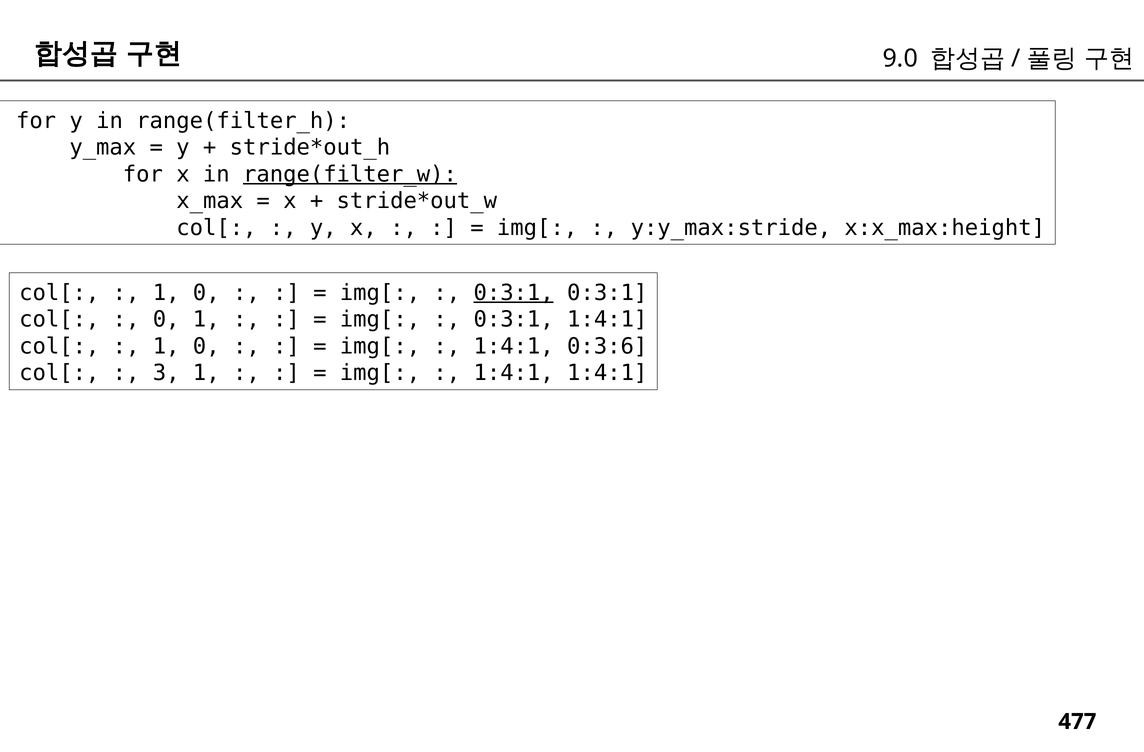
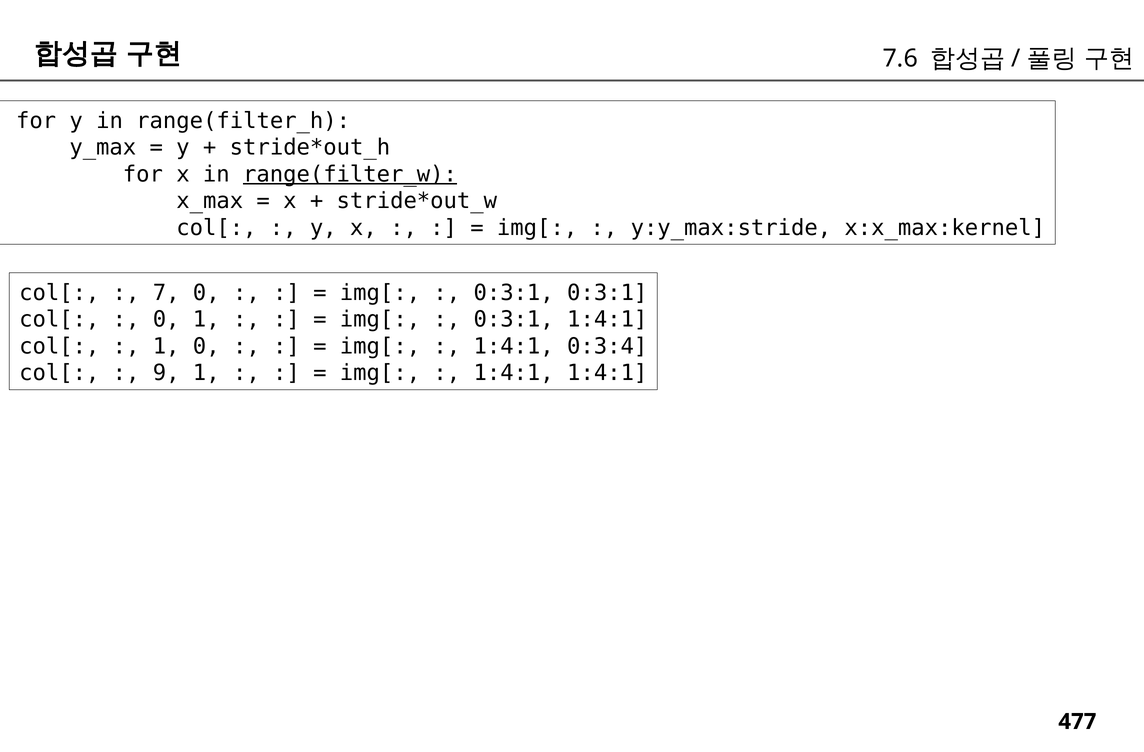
9.0: 9.0 -> 7.6 (900, 59)
x:x_max:height: x:x_max:height -> x:x_max:kernel (945, 228)
1: 1 -> 7 (166, 293)
0:3:1 underline: present -> none (514, 293)
0:3:6: 0:3:6 -> 0:3:4 (607, 346)
3: 3 -> 9 (166, 373)
